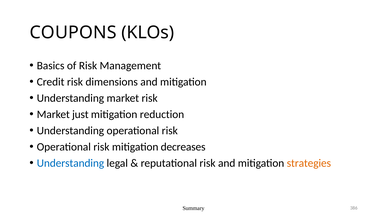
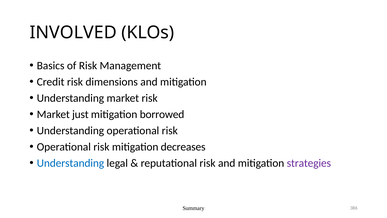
COUPONS: COUPONS -> INVOLVED (73, 33)
reduction: reduction -> borrowed (162, 114)
strategies colour: orange -> purple (309, 163)
